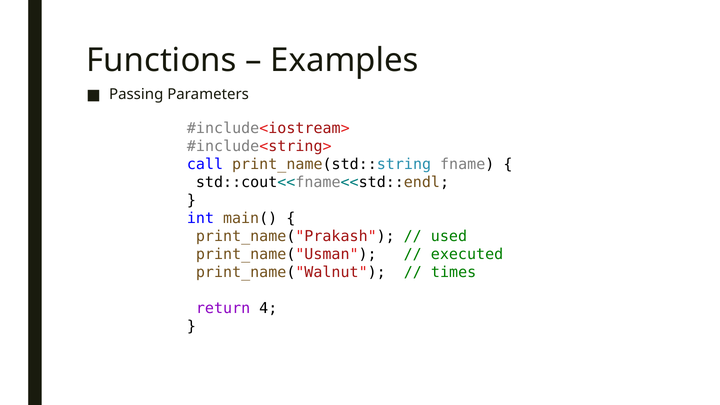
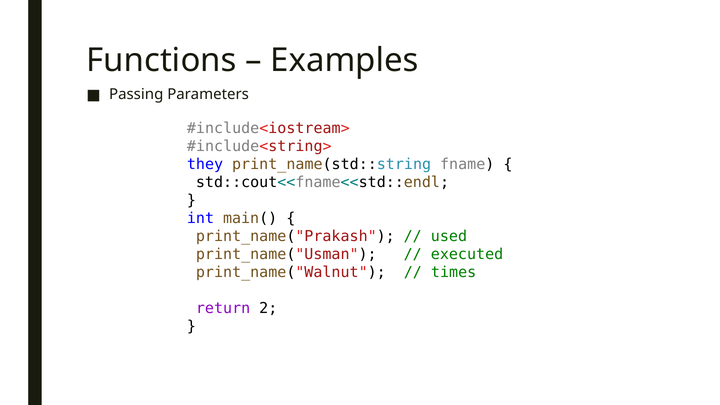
call: call -> they (205, 164)
4: 4 -> 2 (268, 308)
